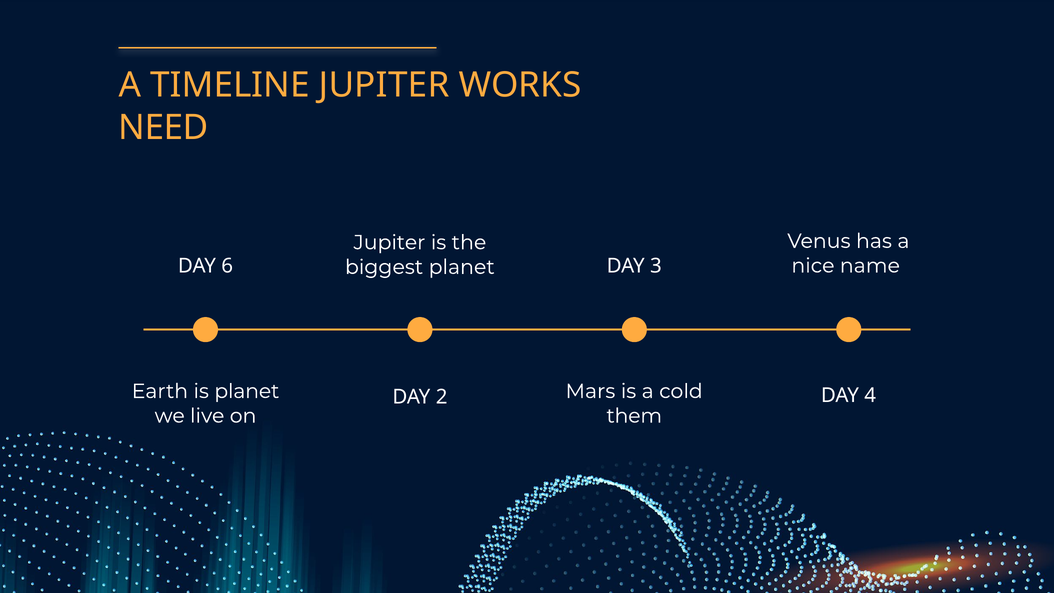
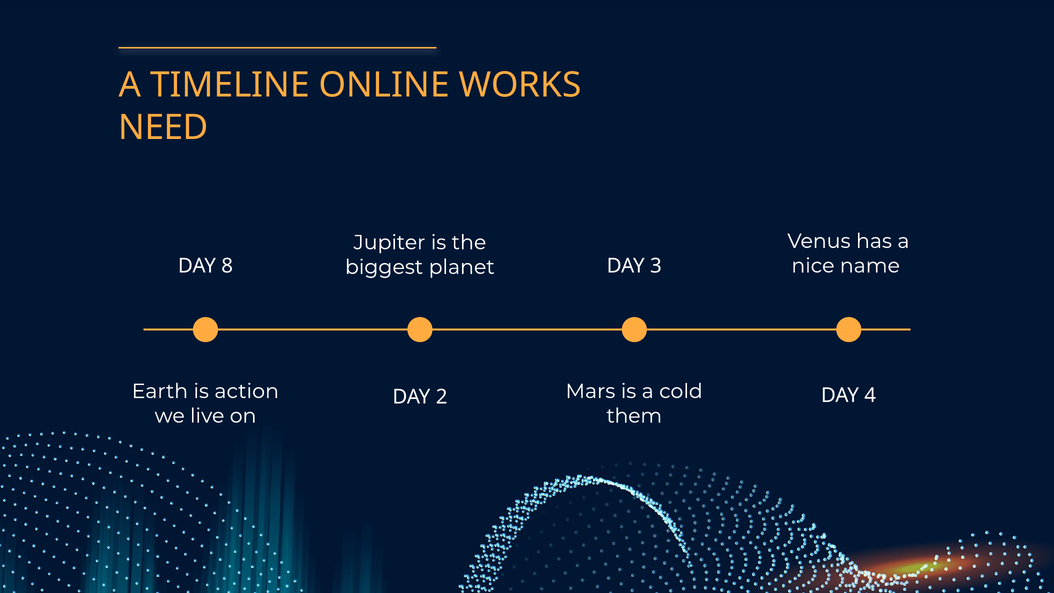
TIMELINE JUPITER: JUPITER -> ONLINE (384, 85)
6: 6 -> 8 (227, 266)
is planet: planet -> action (247, 391)
